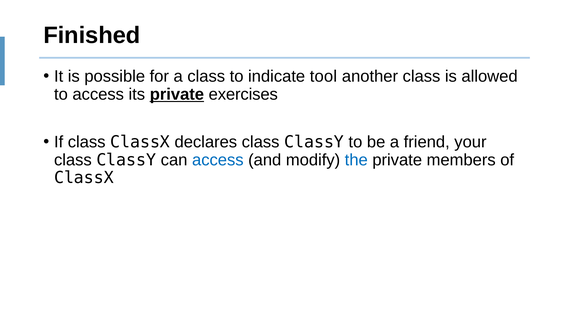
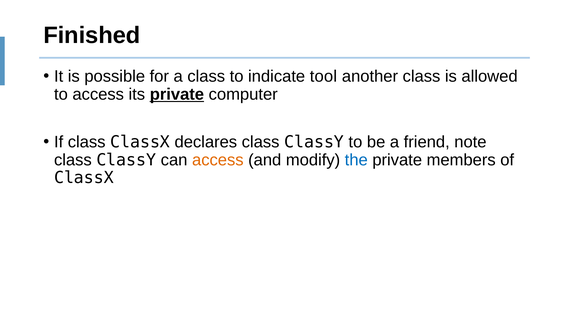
exercises: exercises -> computer (243, 94)
your: your -> note (470, 142)
access colour: blue -> orange (218, 160)
